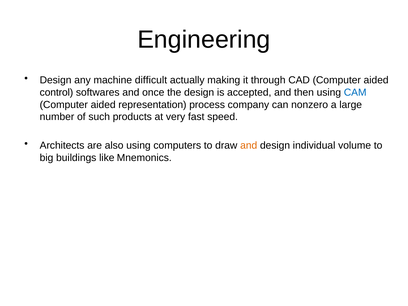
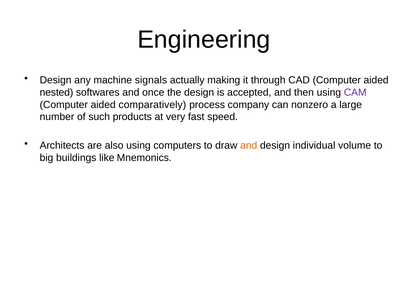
difficult: difficult -> signals (151, 80)
control: control -> nested (56, 92)
CAM colour: blue -> purple (355, 92)
representation: representation -> comparatively (152, 105)
